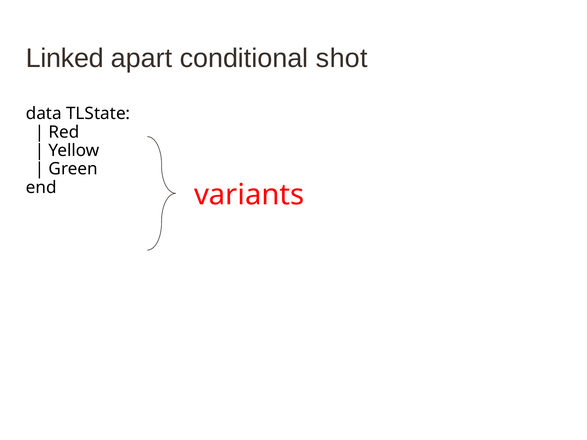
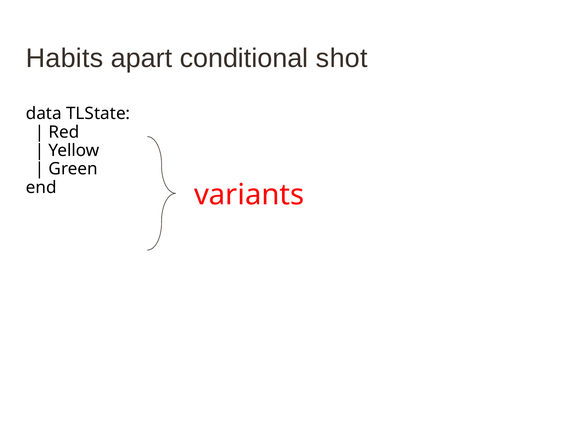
Linked: Linked -> Habits (65, 58)
